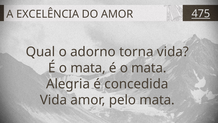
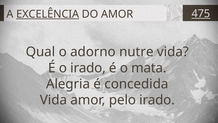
EXCELÊNCIA underline: none -> present (48, 14)
torna: torna -> nutre (136, 52)
mata: mata -> irado (88, 68)
pelo mata: mata -> irado (157, 100)
